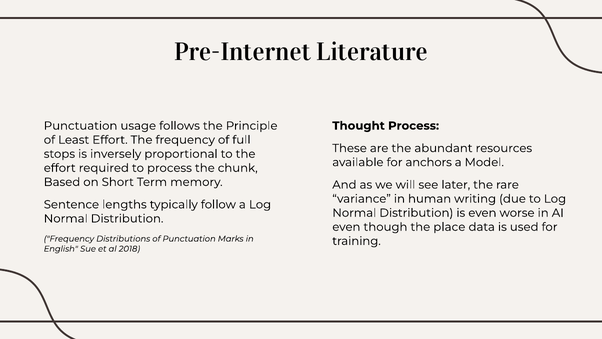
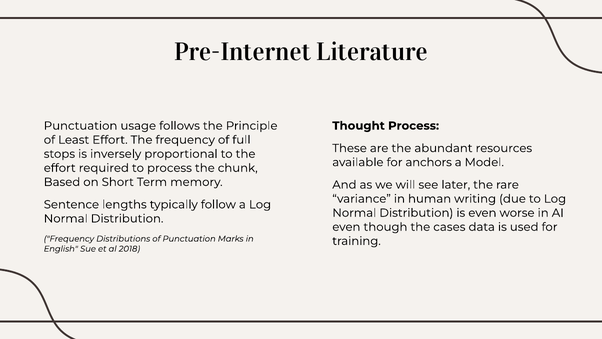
place: place -> cases (449, 227)
